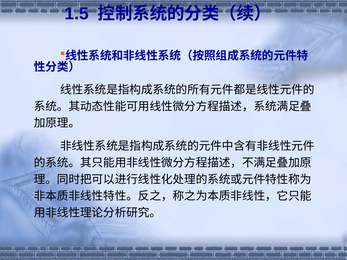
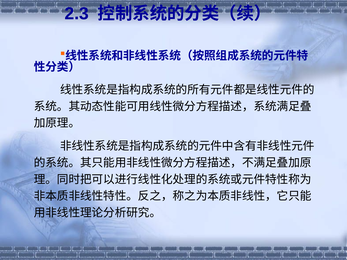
1.5: 1.5 -> 2.3 (77, 14)
